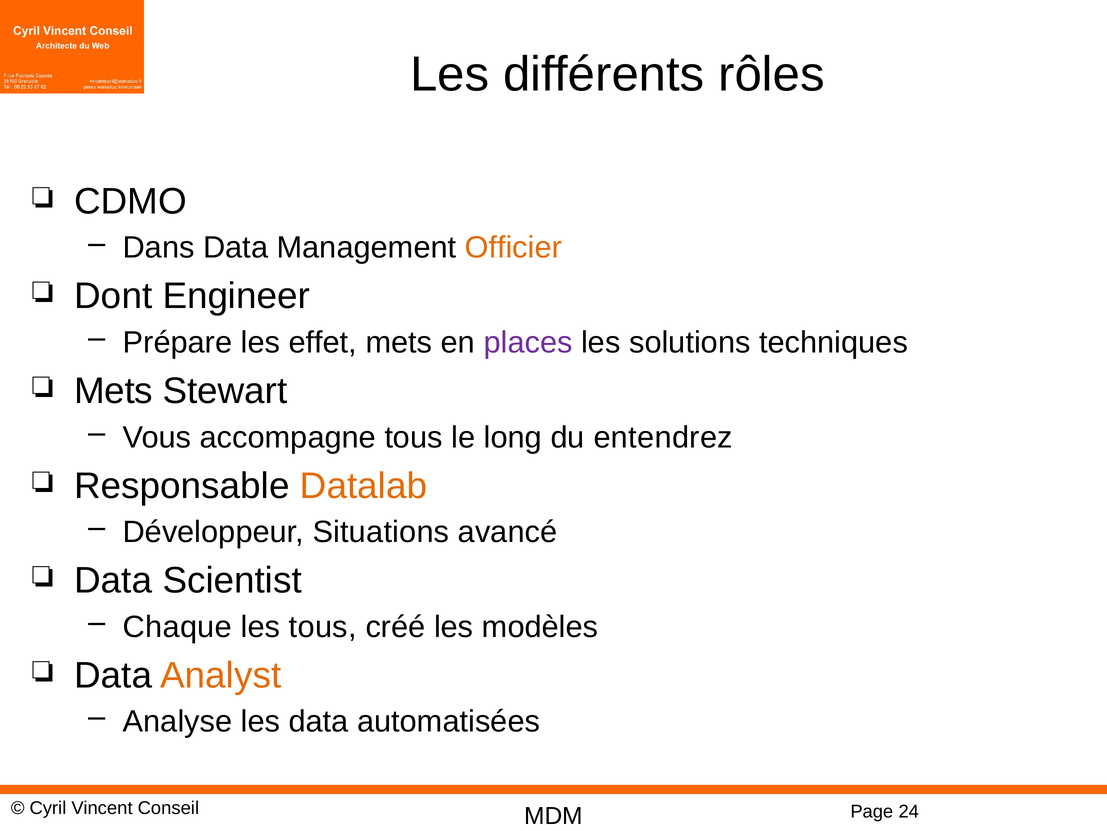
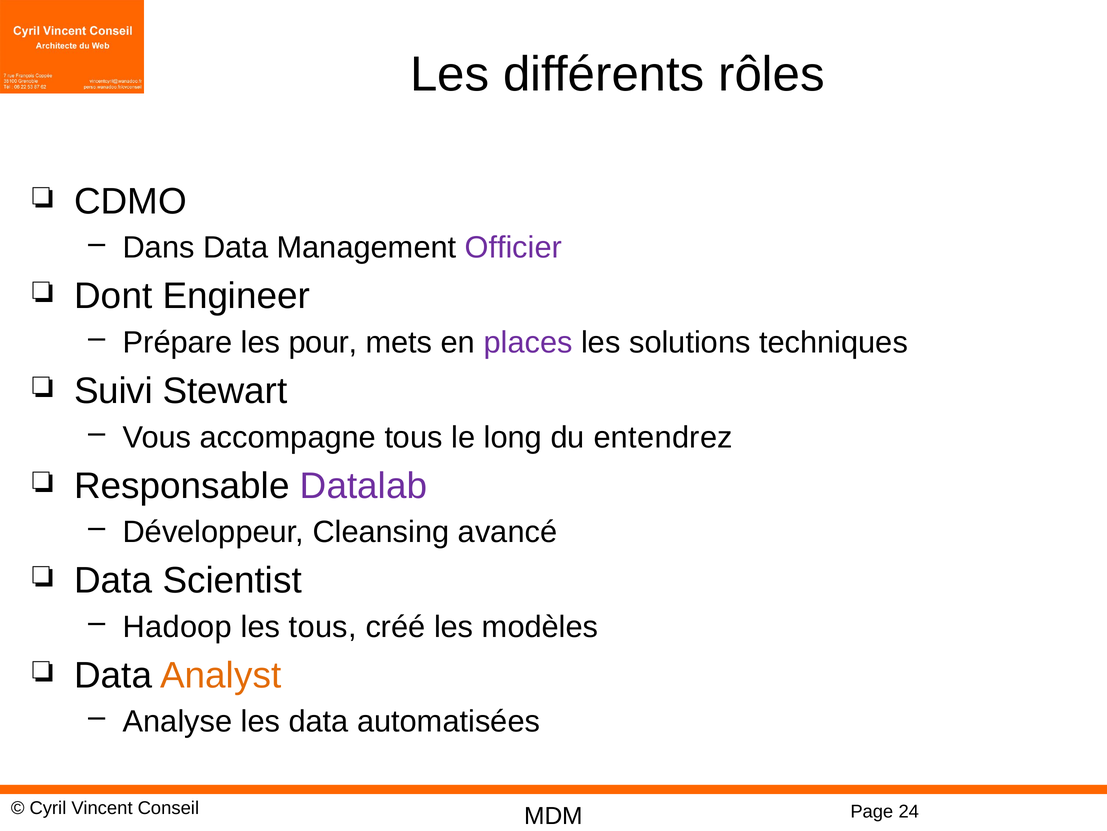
Officier colour: orange -> purple (513, 248)
effet: effet -> pour (323, 342)
Mets: Mets -> Suivi (113, 391)
Datalab colour: orange -> purple (364, 485)
Situations: Situations -> Cleansing (381, 532)
Chaque: Chaque -> Hadoop (177, 626)
